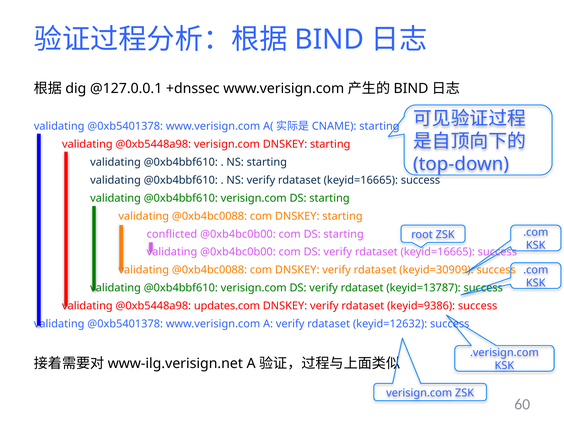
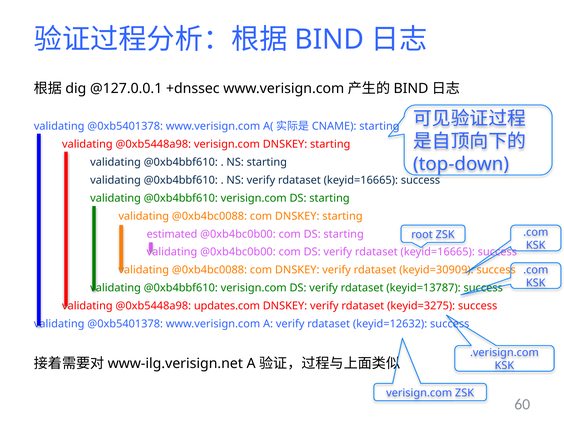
conflicted: conflicted -> estimated (172, 234)
keyid=9386: keyid=9386 -> keyid=3275 (421, 306)
